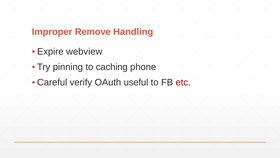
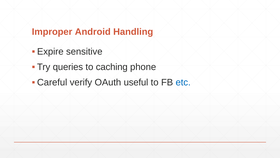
Remove: Remove -> Android (93, 32)
webview: webview -> sensitive (84, 52)
pinning: pinning -> queries (68, 67)
etc colour: red -> blue (183, 82)
